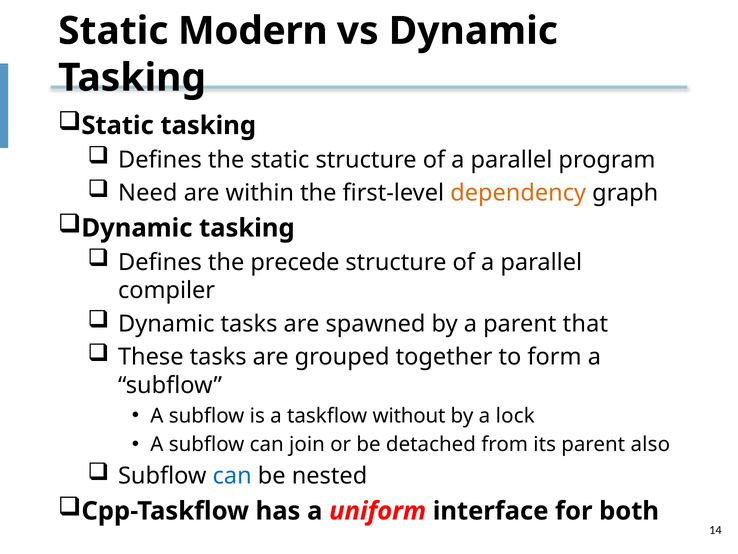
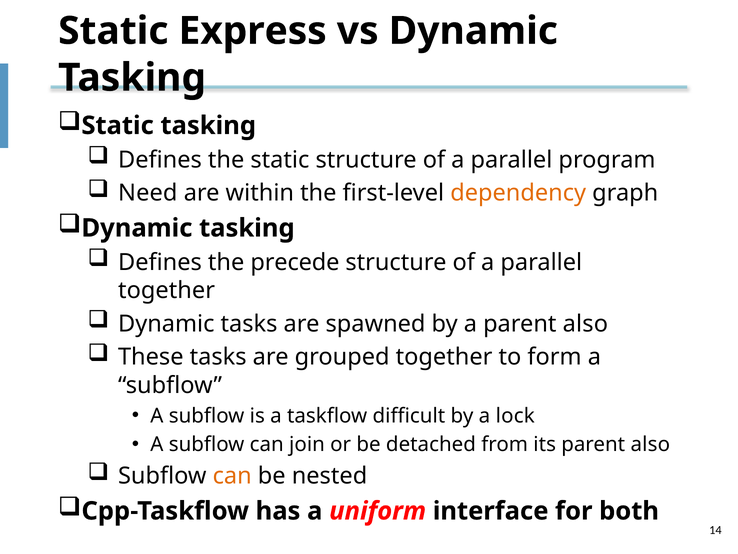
Modern: Modern -> Express (253, 31)
compiler: compiler -> together (167, 290)
a parent that: that -> also (585, 324)
without: without -> difficult (409, 415)
can colour: blue -> orange (232, 476)
